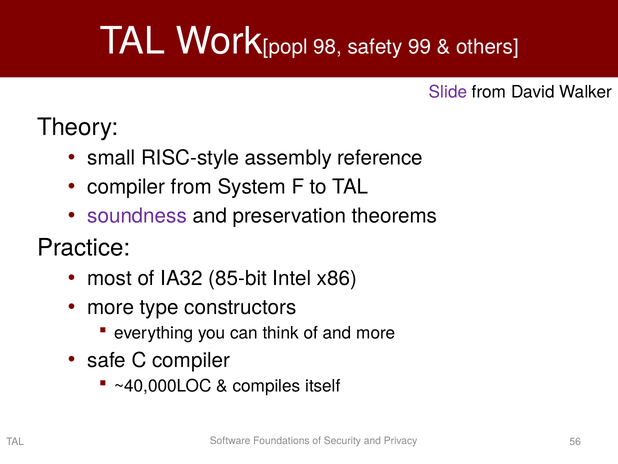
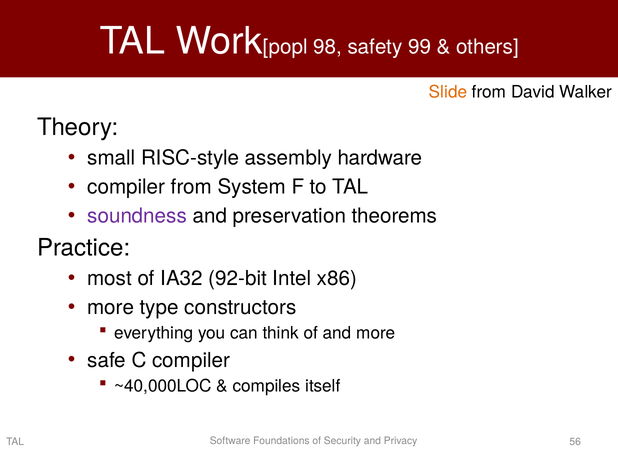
Slide colour: purple -> orange (448, 92)
reference: reference -> hardware (380, 158)
85-bit: 85-bit -> 92-bit (238, 278)
